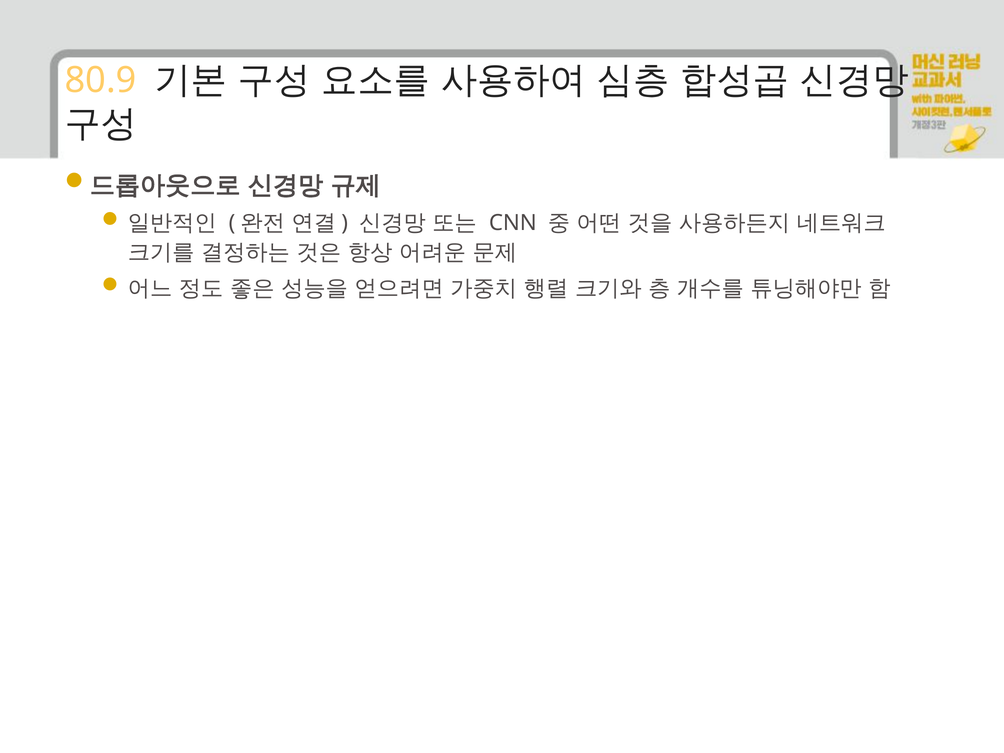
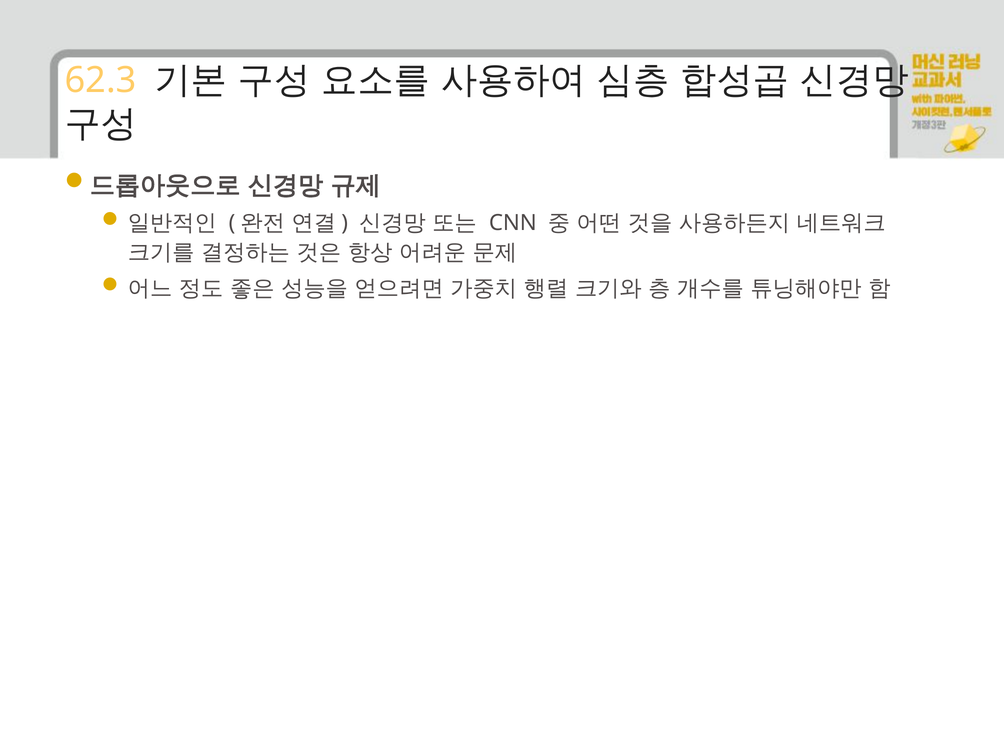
80.9: 80.9 -> 62.3 (101, 80)
